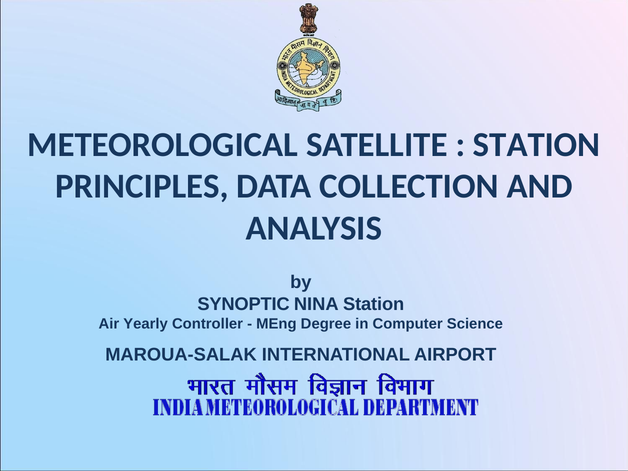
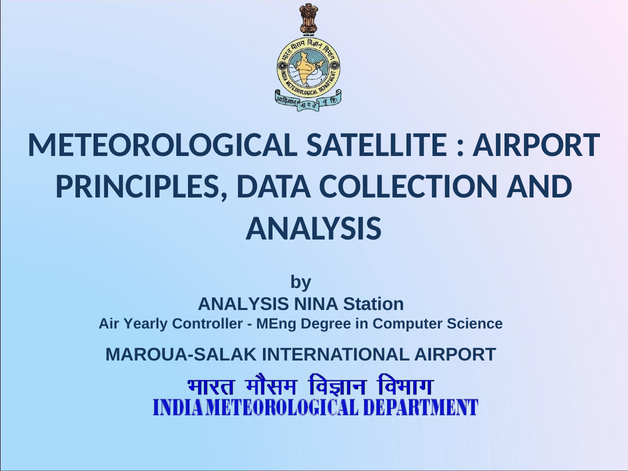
STATION: STATION -> AIRPORT (537, 145)
SYNOPTIC: SYNOPTIC -> ANALYSIS (243, 304)
